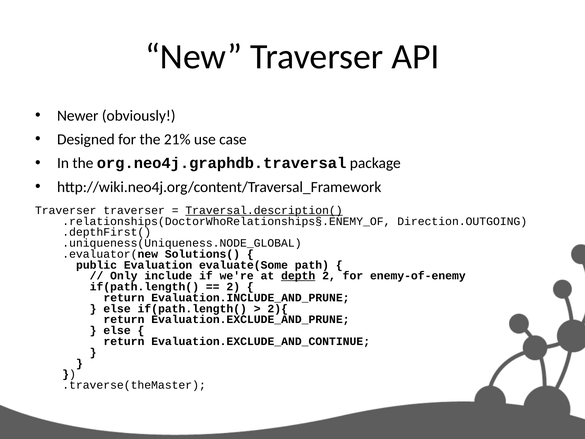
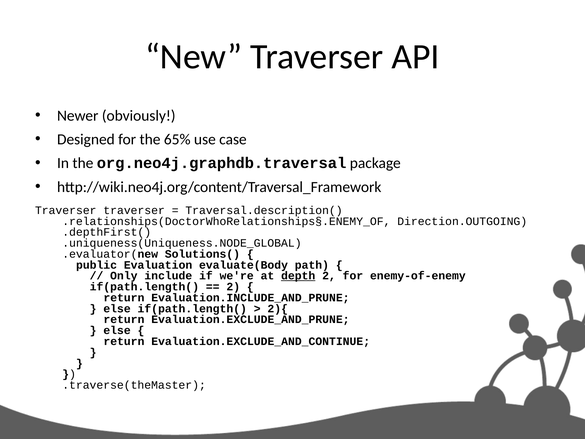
21%: 21% -> 65% (177, 139)
Traversal.description( underline: present -> none (264, 210)
evaluate(Some: evaluate(Some -> evaluate(Body (244, 265)
